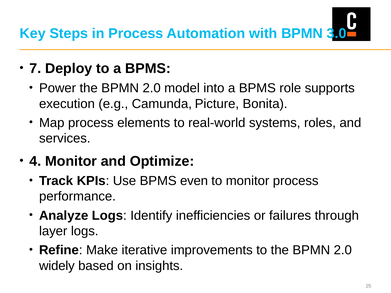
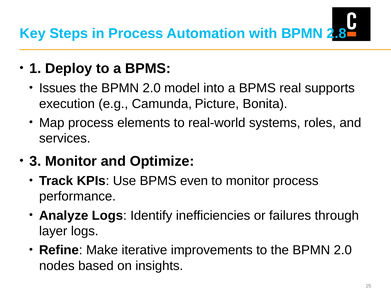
3.0: 3.0 -> 2.8 (337, 33)
7: 7 -> 1 (35, 69)
Power: Power -> Issues (58, 88)
role: role -> real (290, 88)
4: 4 -> 3 (35, 161)
widely: widely -> nodes (57, 266)
